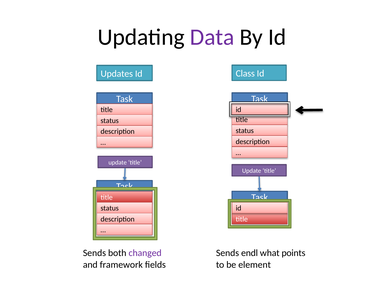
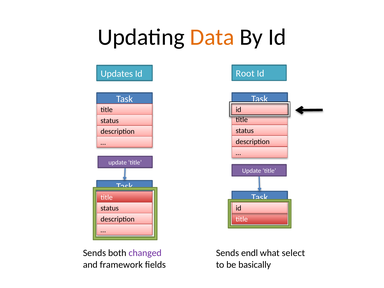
Data colour: purple -> orange (212, 37)
Class: Class -> Root (245, 73)
points: points -> select (293, 253)
element: element -> basically (255, 265)
